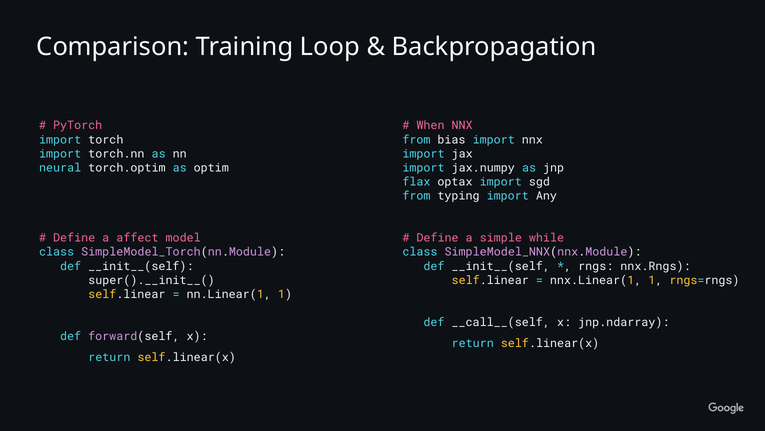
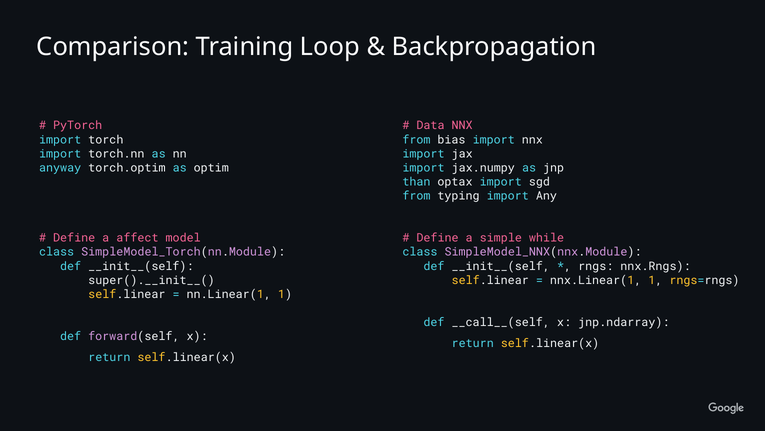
When: When -> Data (430, 125)
neural: neural -> anyway (60, 168)
flax: flax -> than (416, 182)
